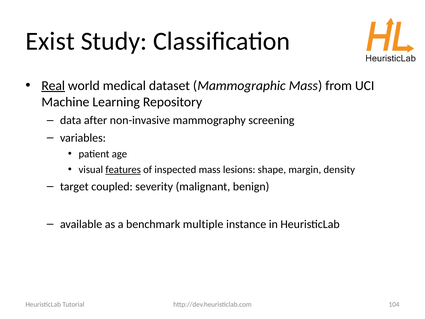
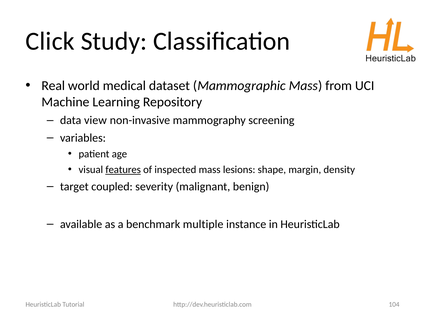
Exist: Exist -> Click (50, 41)
Real underline: present -> none (53, 86)
after: after -> view (95, 120)
